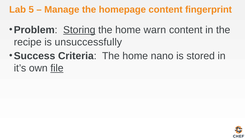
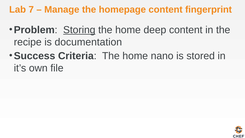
5: 5 -> 7 (31, 10)
warn: warn -> deep (155, 30)
unsuccessfully: unsuccessfully -> documentation (88, 42)
file underline: present -> none (57, 68)
